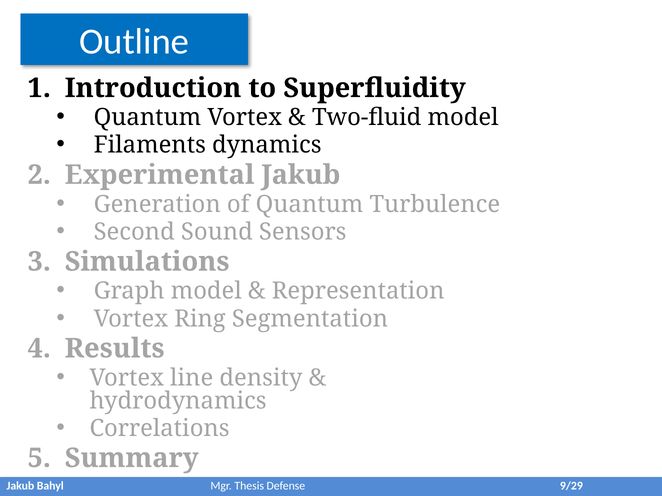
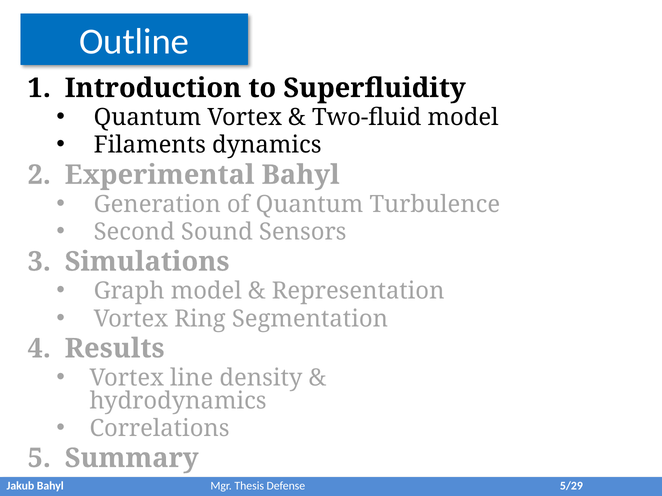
Experimental Jakub: Jakub -> Bahyl (301, 175)
9/29: 9/29 -> 5/29 (571, 487)
